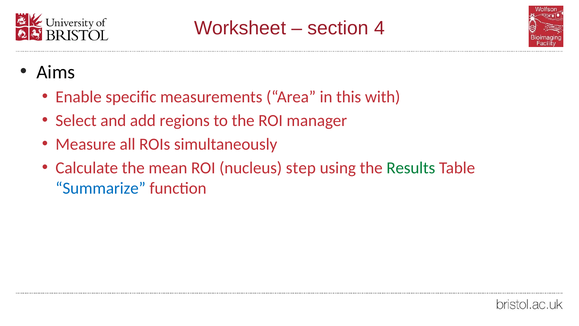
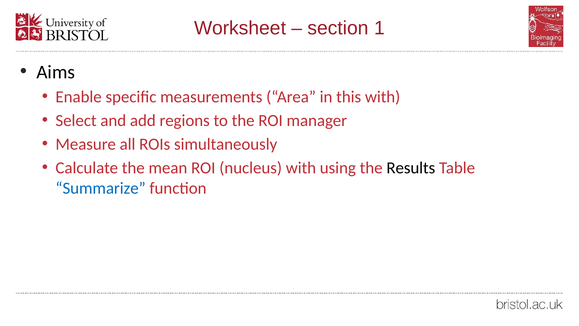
4: 4 -> 1 (379, 28)
nucleus step: step -> with (301, 168)
Results colour: green -> black (411, 168)
